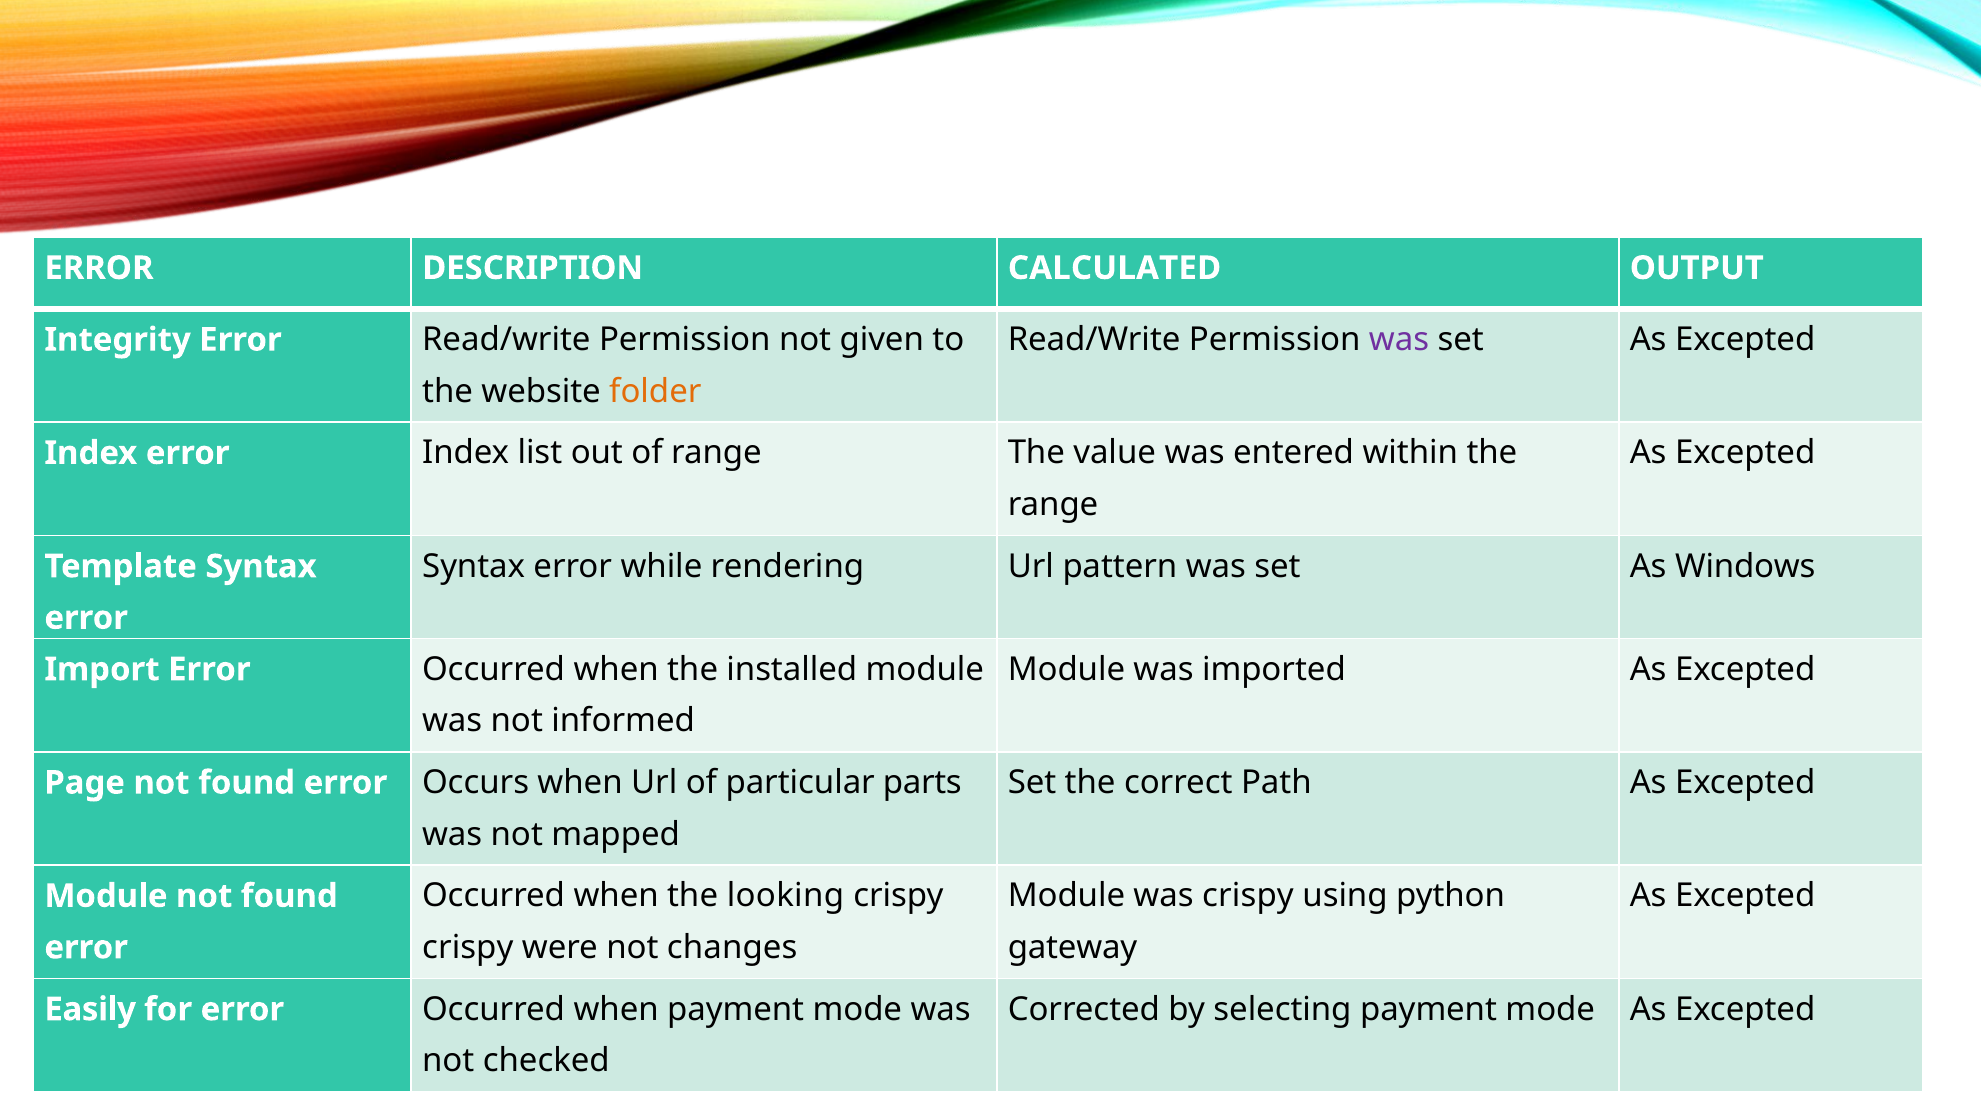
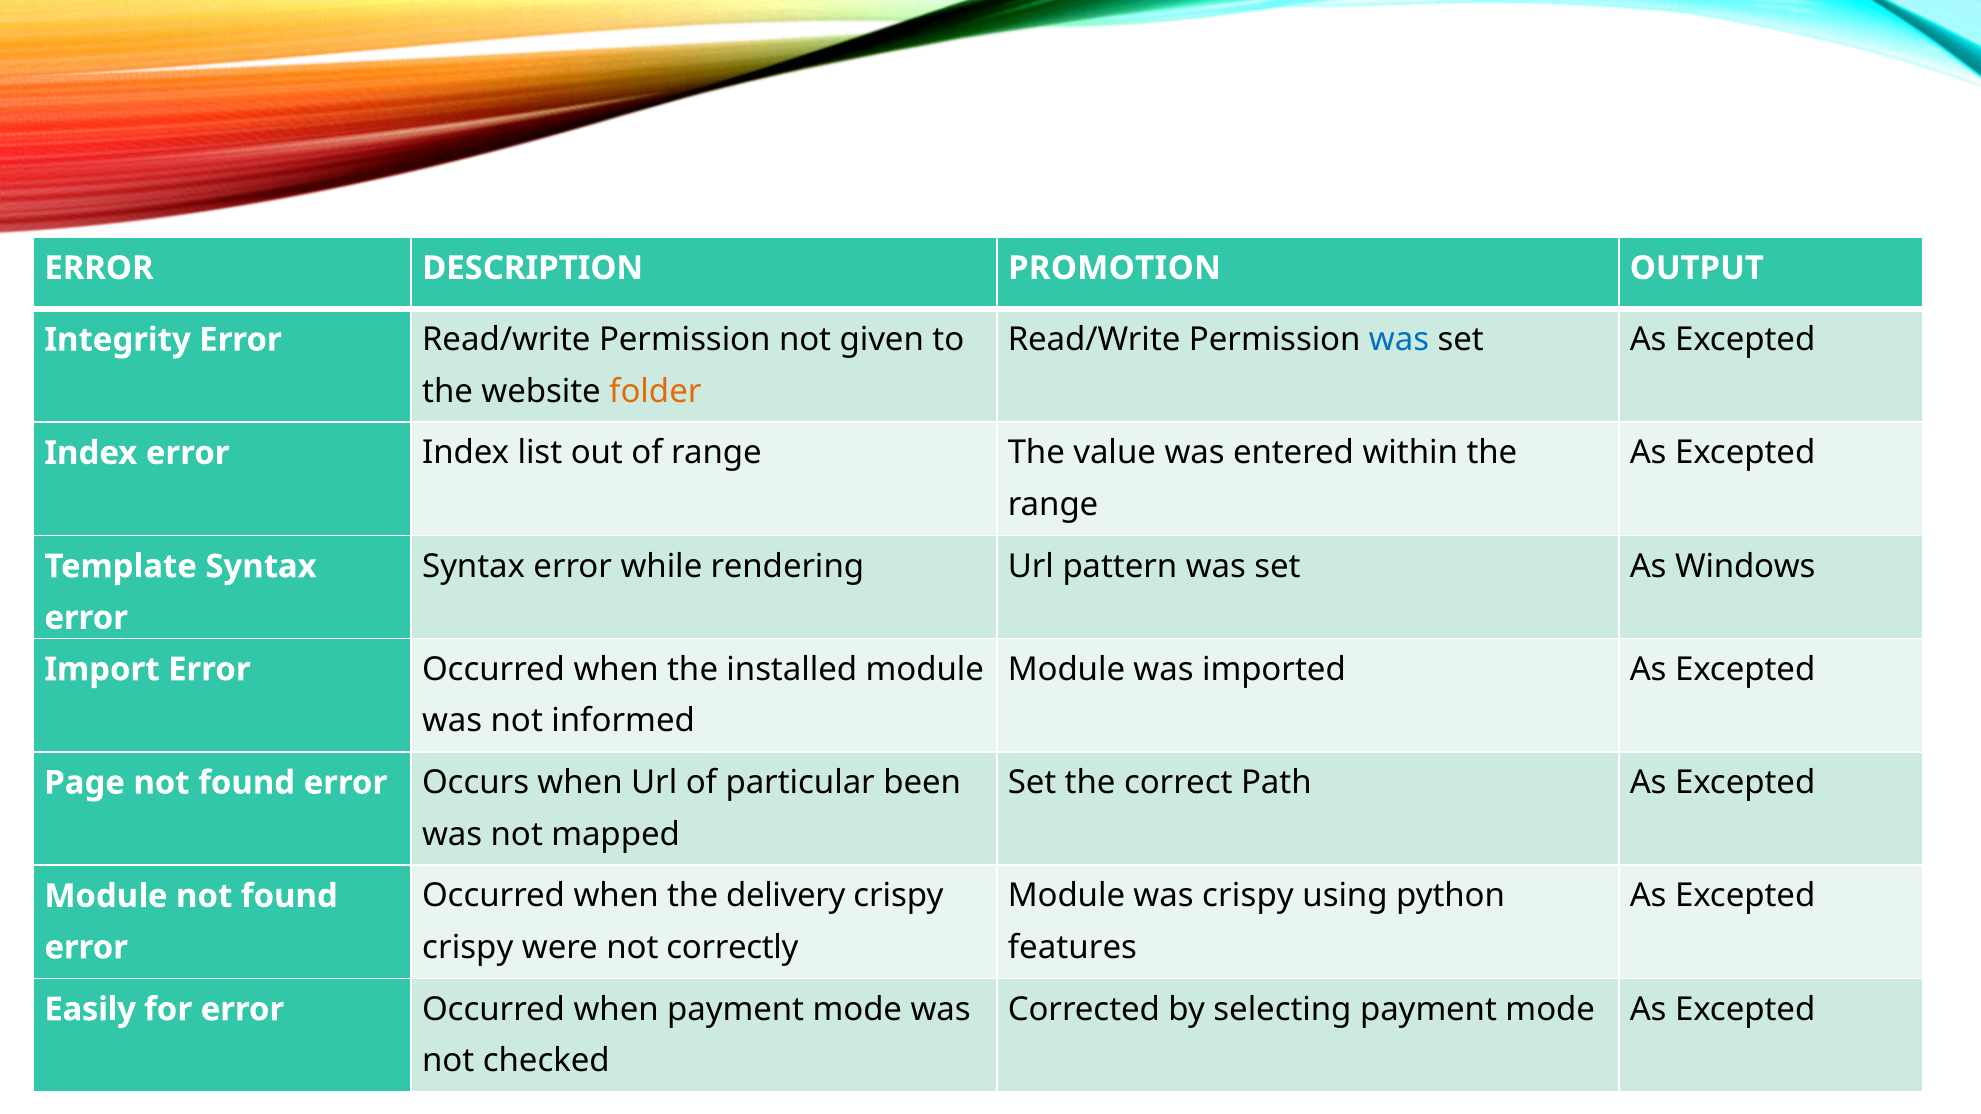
CALCULATED: CALCULATED -> PROMOTION (1114, 268)
was colour: purple -> blue (1399, 340)
parts: parts -> been (922, 783)
looking: looking -> delivery (786, 896)
changes: changes -> correctly (732, 948)
gateway: gateway -> features (1072, 948)
